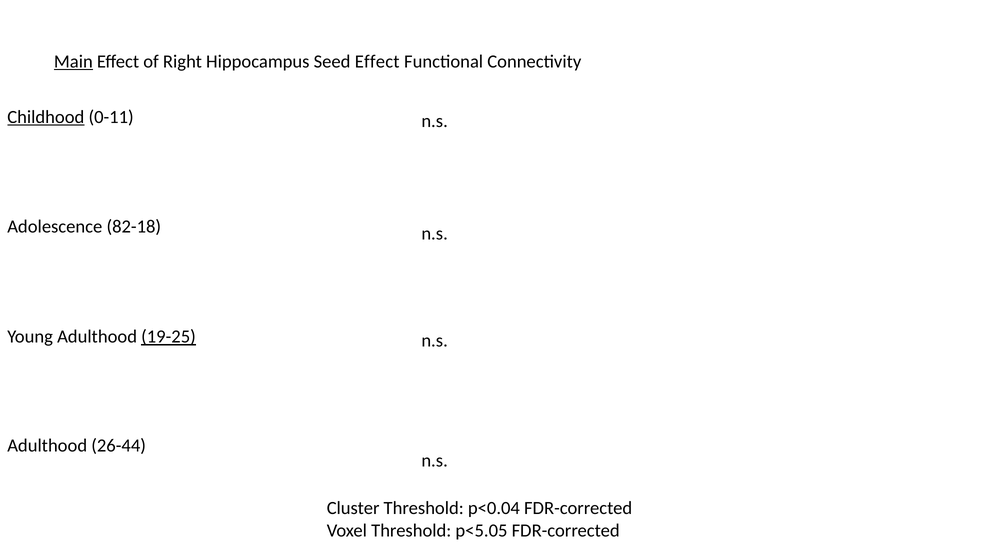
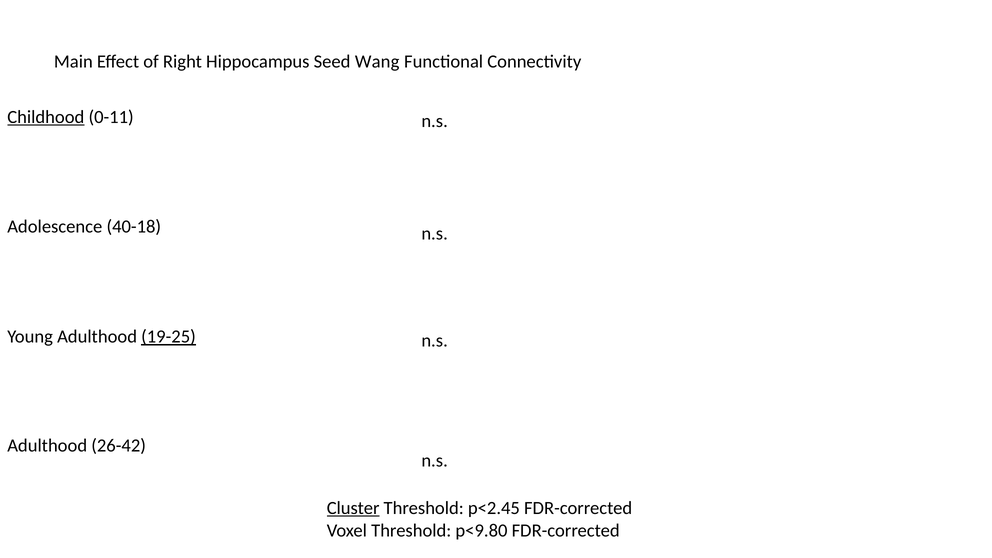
Main underline: present -> none (73, 62)
Seed Effect: Effect -> Wang (377, 62)
82-18: 82-18 -> 40-18 (134, 227)
26-44: 26-44 -> 26-42 (119, 445)
Cluster underline: none -> present (353, 508)
p<0.04: p<0.04 -> p<2.45 (494, 508)
p<5.05: p<5.05 -> p<9.80 (481, 530)
